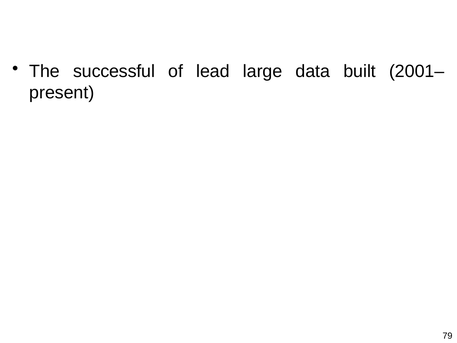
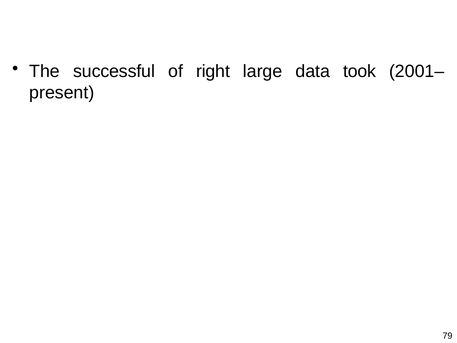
lead: lead -> right (213, 71)
built: built -> took (360, 71)
